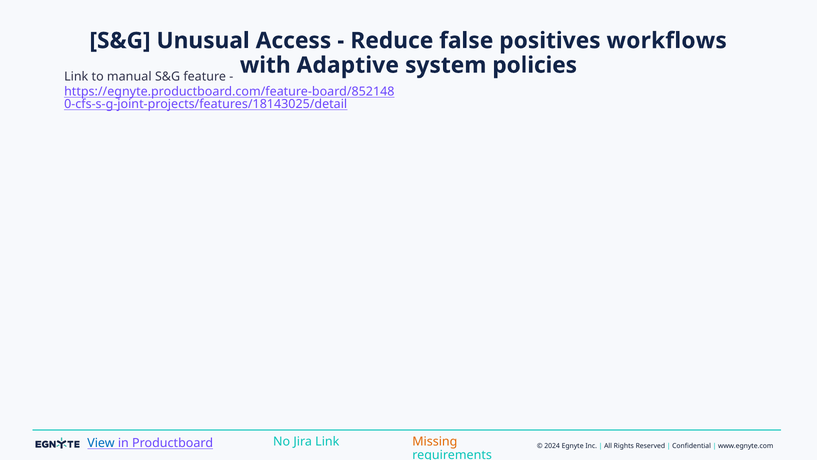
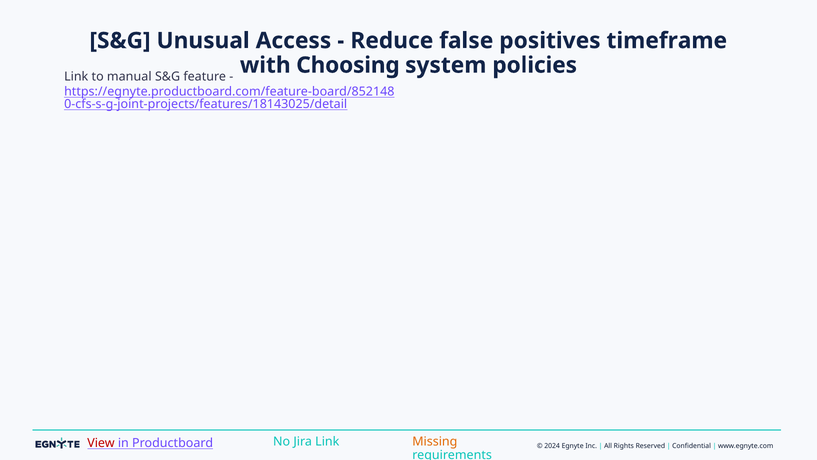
workflows: workflows -> timeframe (667, 41)
Adaptive: Adaptive -> Choosing (348, 65)
View colour: blue -> red (101, 443)
